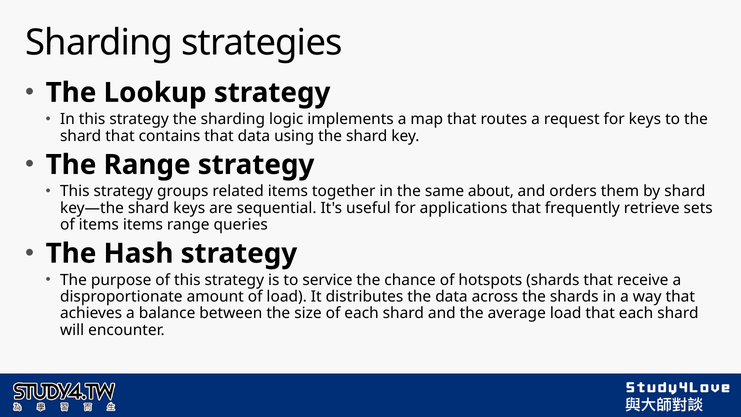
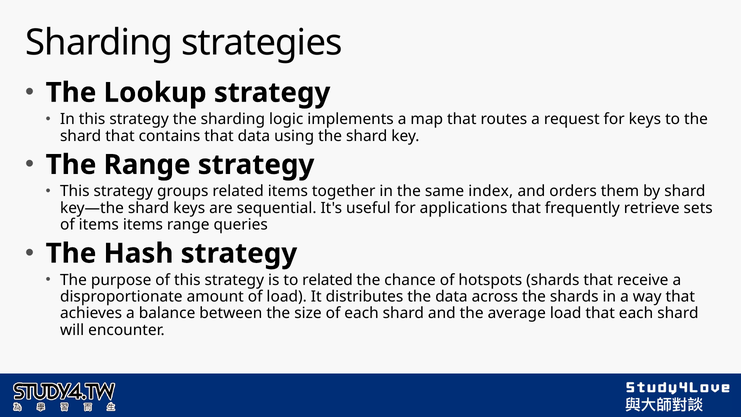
about: about -> index (491, 191)
to service: service -> related (328, 280)
